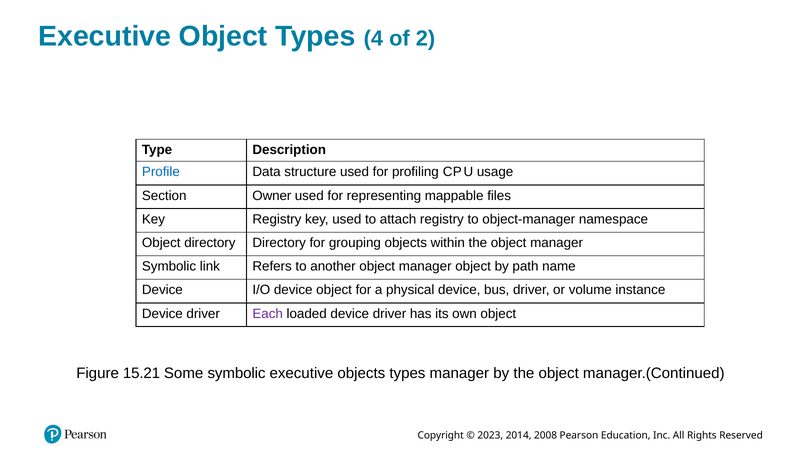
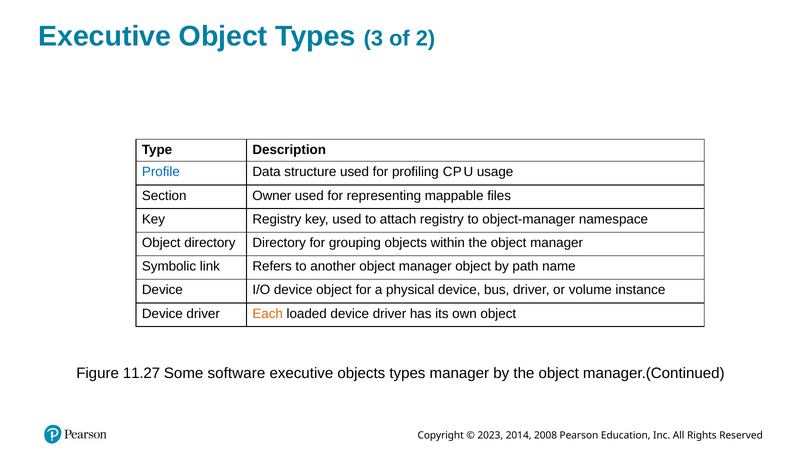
4: 4 -> 3 (373, 38)
Each colour: purple -> orange (268, 314)
15.21: 15.21 -> 11.27 (142, 373)
Some symbolic: symbolic -> software (236, 373)
